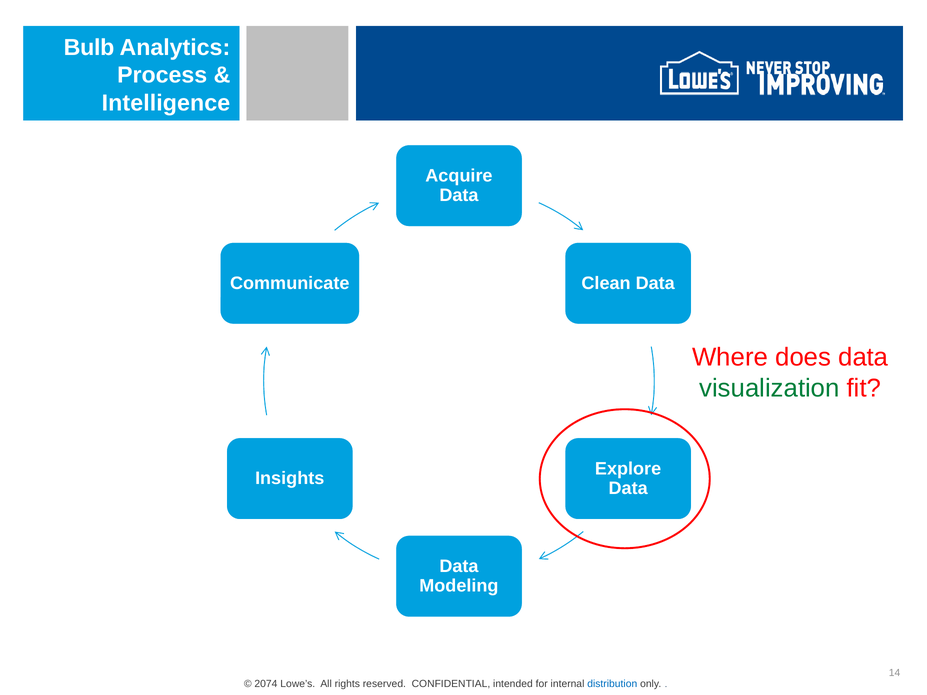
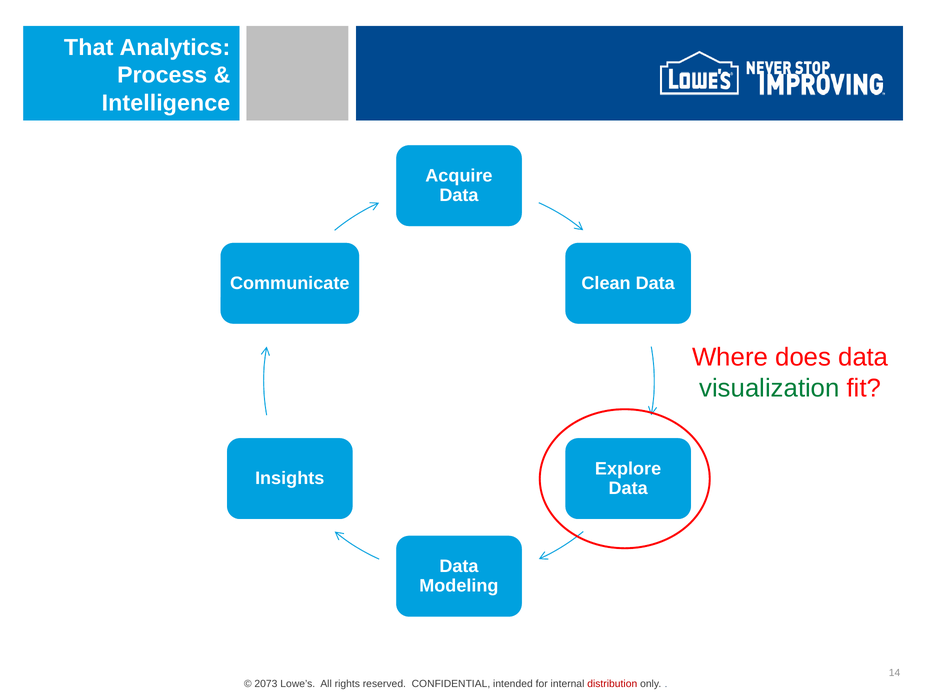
Bulb: Bulb -> That (89, 47)
2074: 2074 -> 2073 (266, 684)
distribution colour: blue -> red (612, 684)
